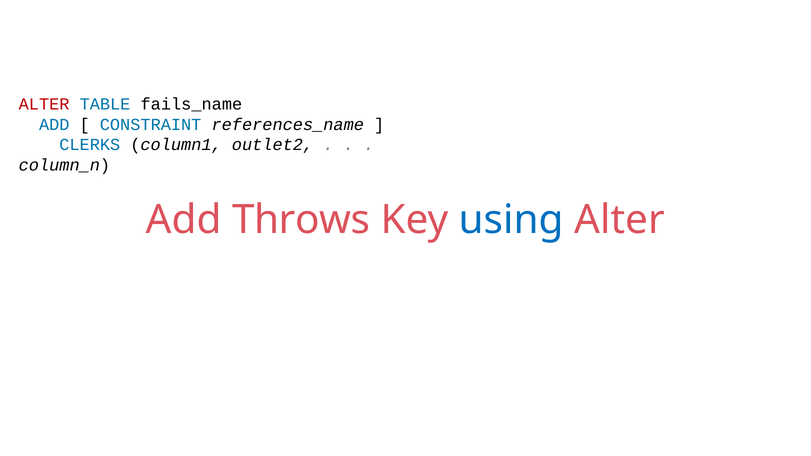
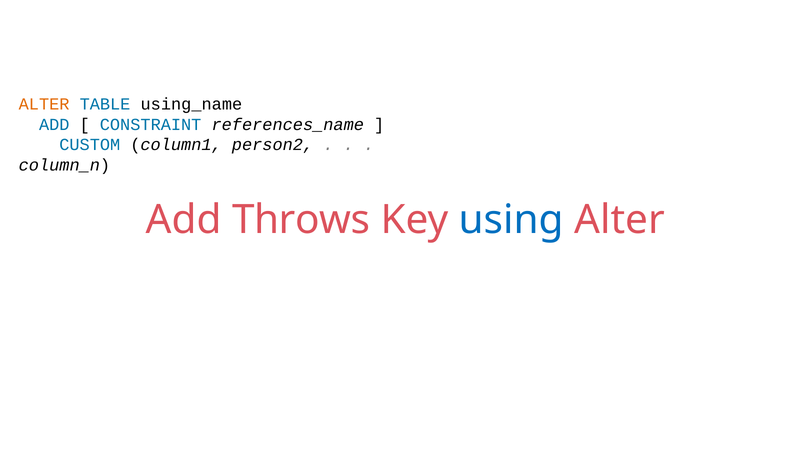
ALTER colour: red -> orange (44, 104)
fails_name: fails_name -> using_name (191, 104)
CLERKS: CLERKS -> CUSTOM (90, 145)
outlet2: outlet2 -> person2 (273, 145)
